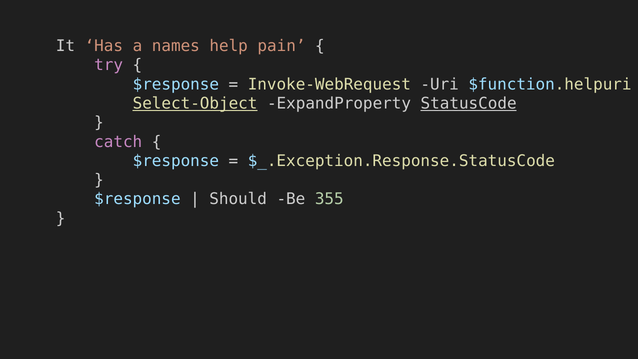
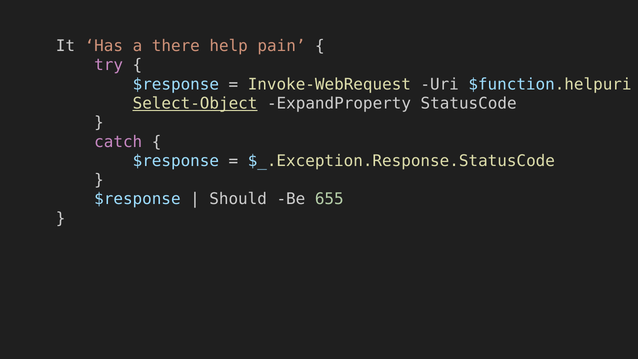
names: names -> there (176, 46)
StatusCode underline: present -> none (469, 103)
355: 355 -> 655 (329, 199)
